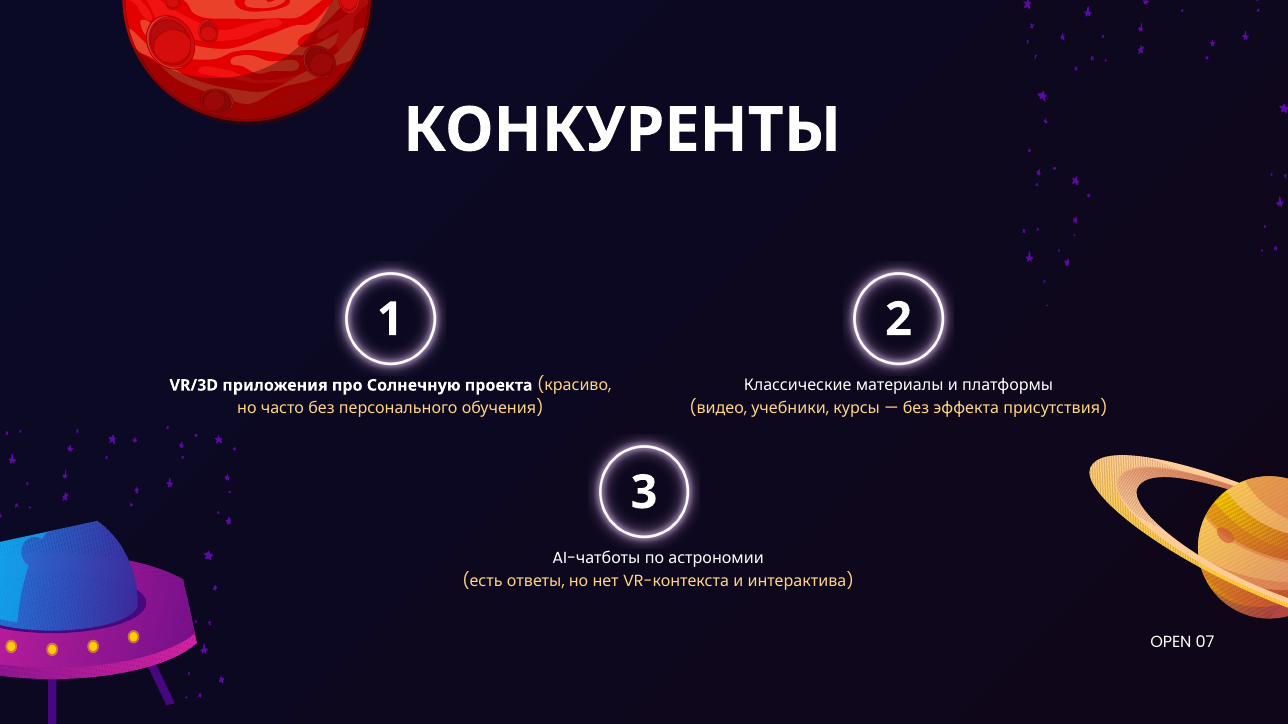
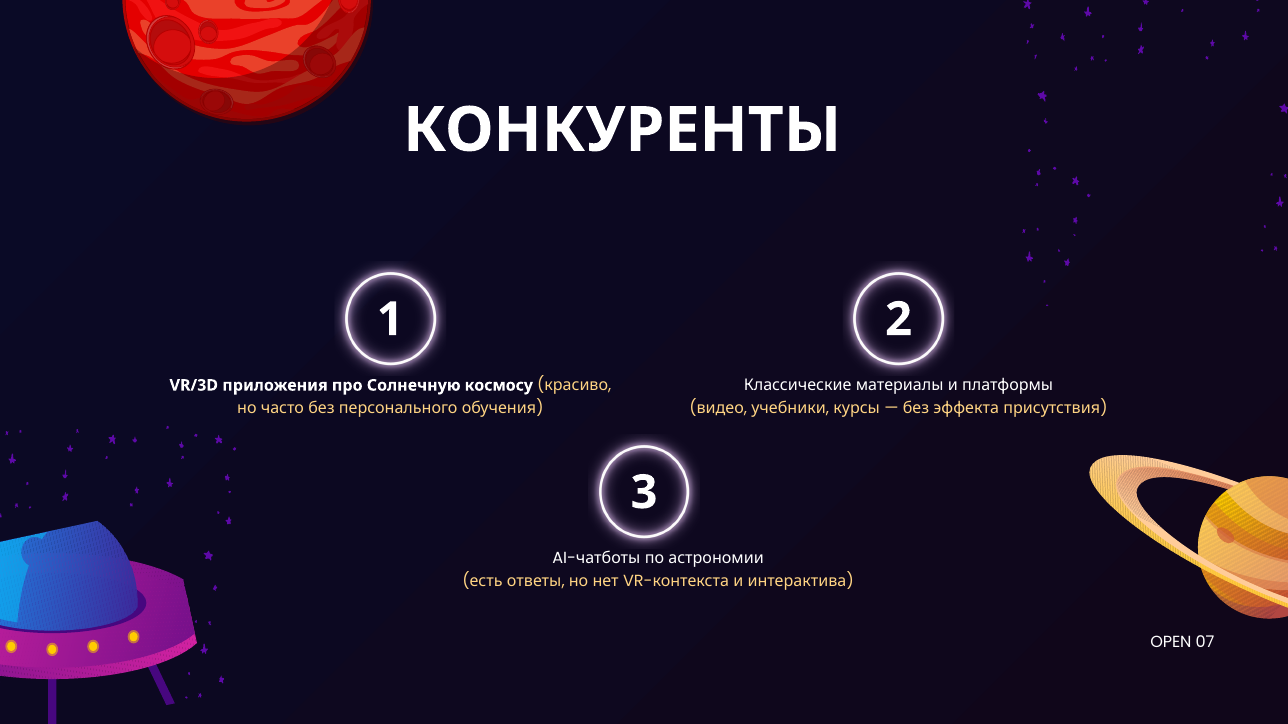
проекта: проекта -> космосу (499, 386)
